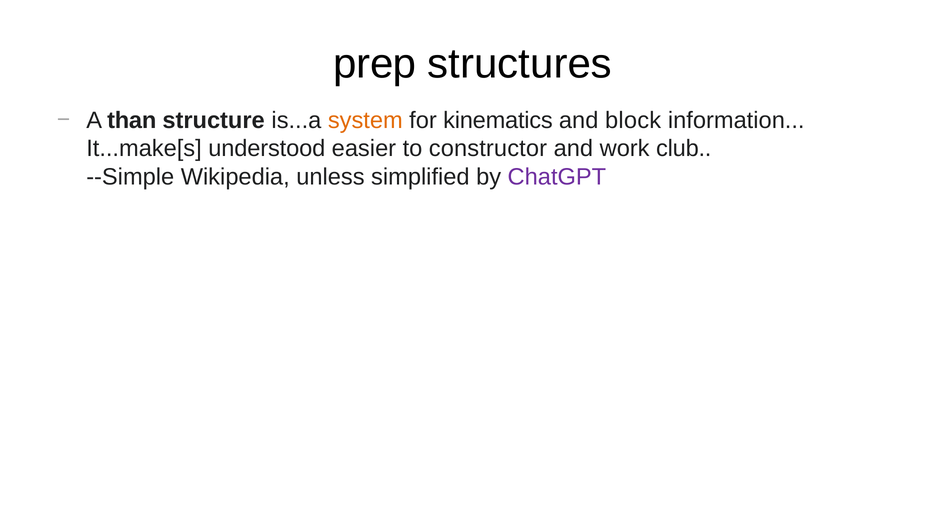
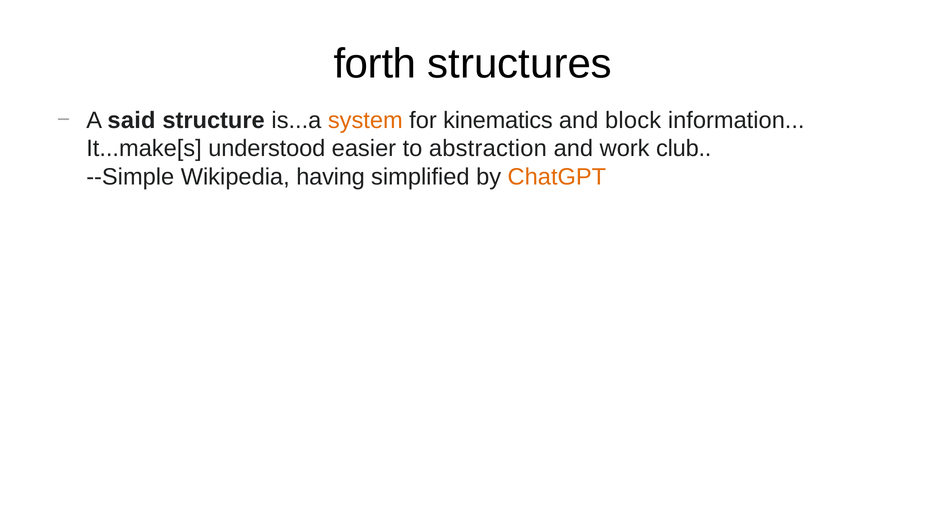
prep: prep -> forth (375, 64)
than: than -> said (131, 120)
constructor: constructor -> abstraction (488, 149)
unless: unless -> having (331, 177)
ChatGPT colour: purple -> orange (557, 177)
